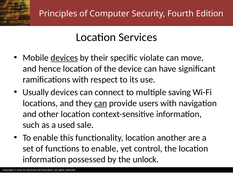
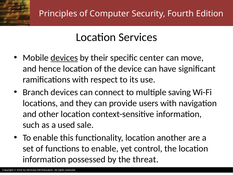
violate: violate -> center (152, 58)
Usually: Usually -> Branch (36, 92)
can underline: present -> none (101, 103)
unlock: unlock -> threat (146, 159)
